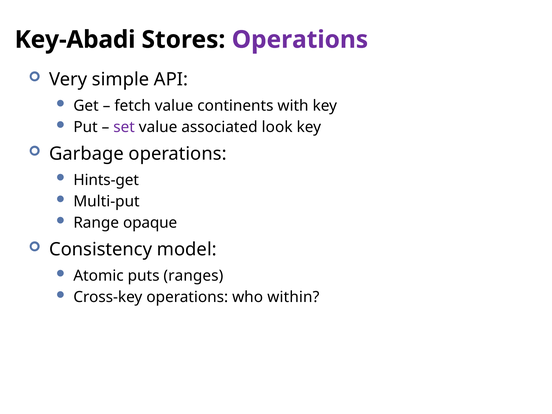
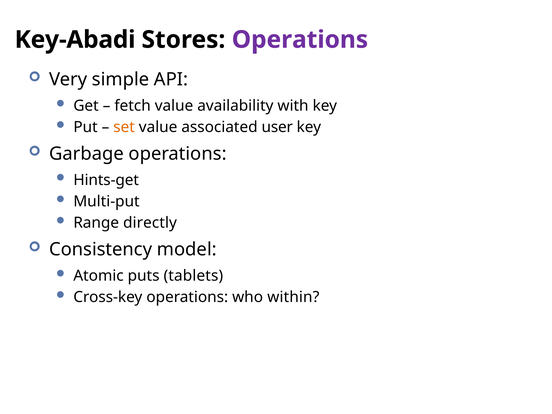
continents: continents -> availability (235, 106)
set colour: purple -> orange (124, 127)
look: look -> user (277, 127)
opaque: opaque -> directly (150, 223)
ranges: ranges -> tablets (193, 276)
